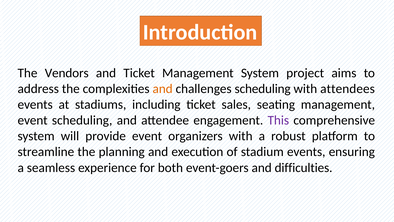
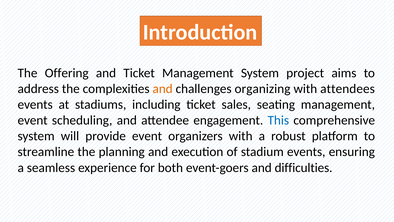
Vendors: Vendors -> Offering (67, 73)
challenges scheduling: scheduling -> organizing (263, 89)
This colour: purple -> blue (278, 120)
